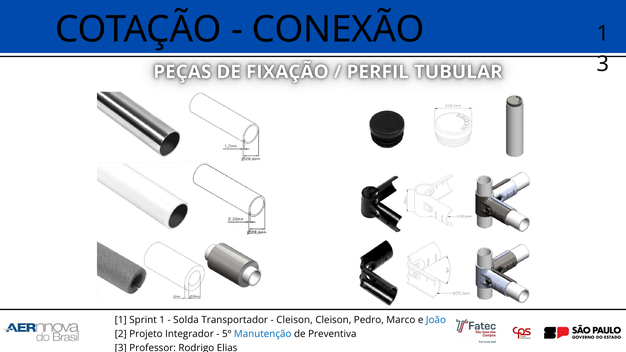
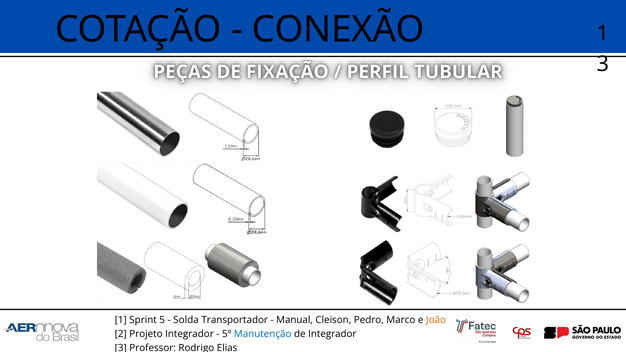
Sprint 1: 1 -> 5 (162, 320)
Cleison: Cleison -> Manual (295, 320)
João colour: blue -> orange (436, 320)
de Preventiva: Preventiva -> Integrador (332, 334)
